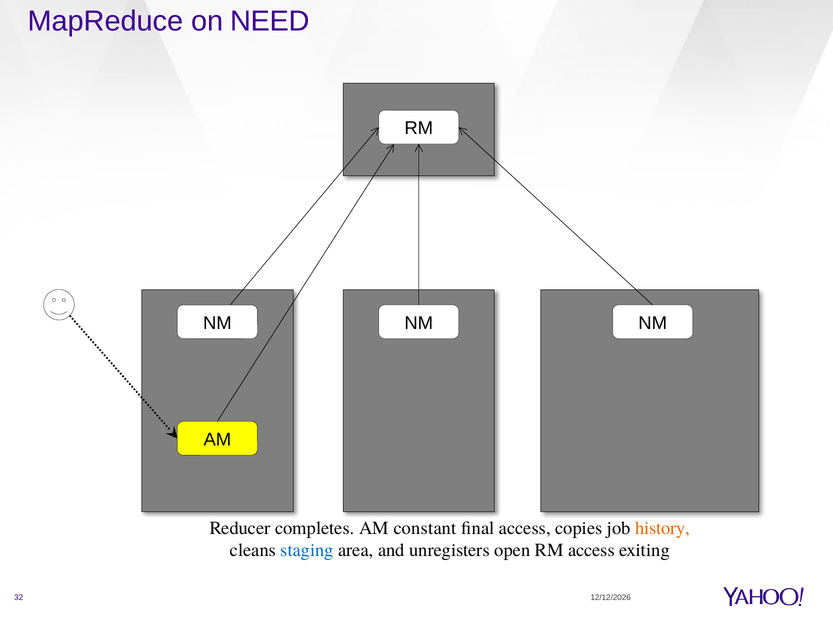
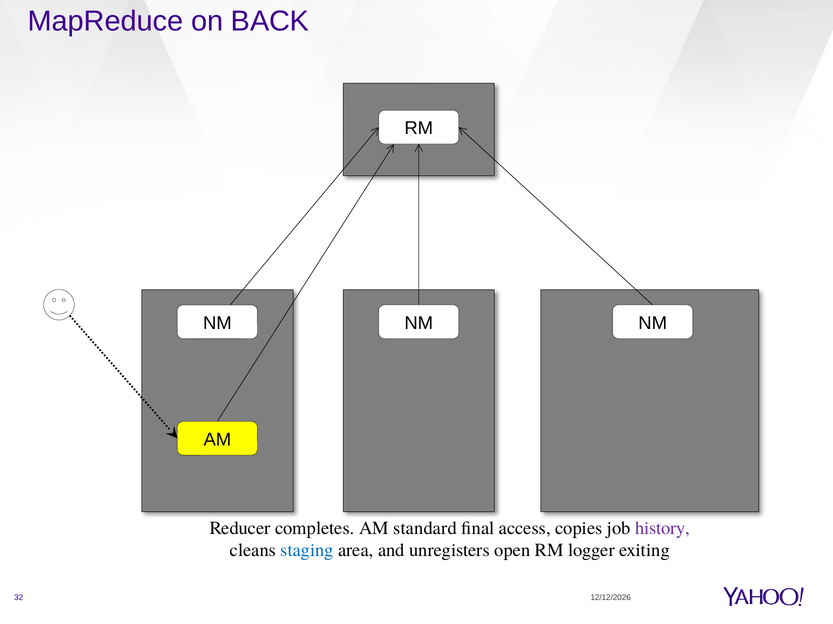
NEED: NEED -> BACK (270, 21)
constant: constant -> standard (425, 529)
history colour: orange -> purple (663, 529)
RM access: access -> logger (591, 551)
